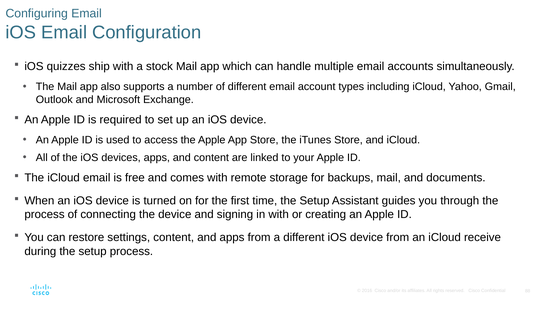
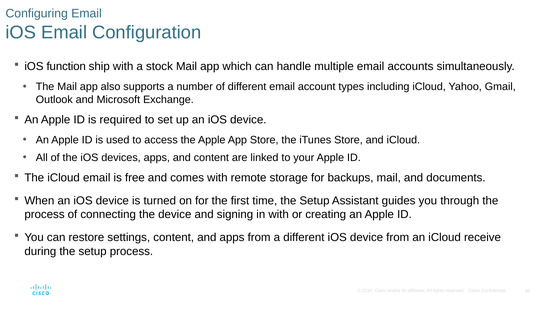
quizzes: quizzes -> function (66, 67)
